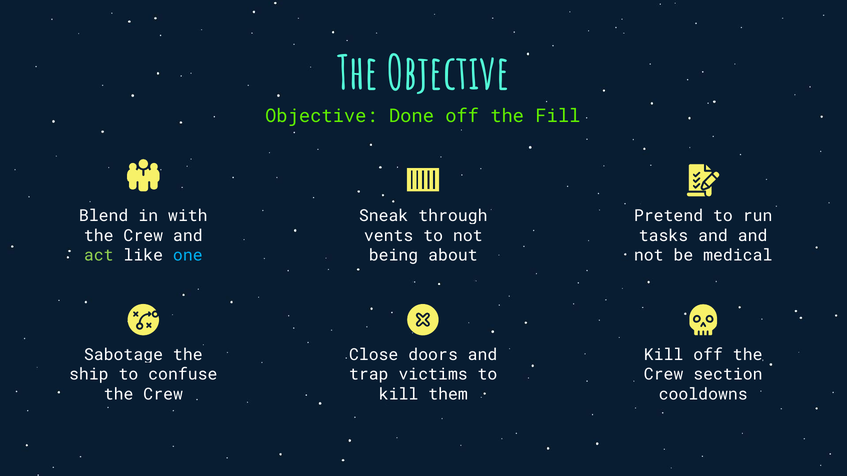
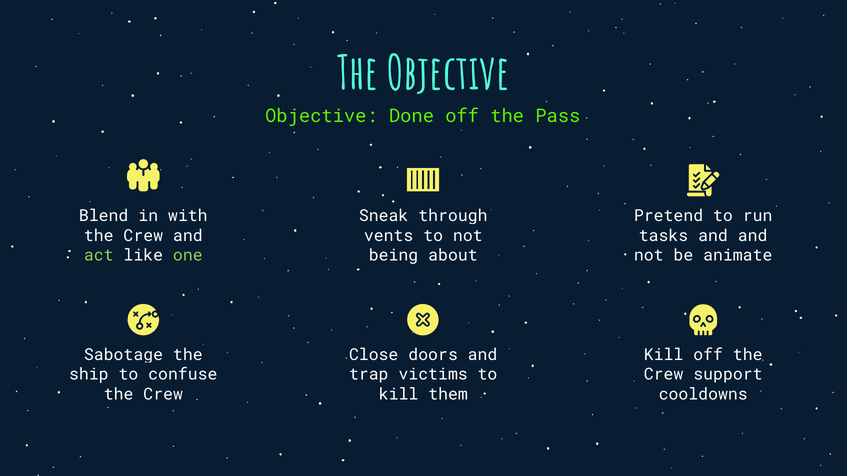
Fill: Fill -> Pass (558, 116)
one colour: light blue -> light green (188, 256)
medical: medical -> animate (738, 256)
section: section -> support (728, 375)
